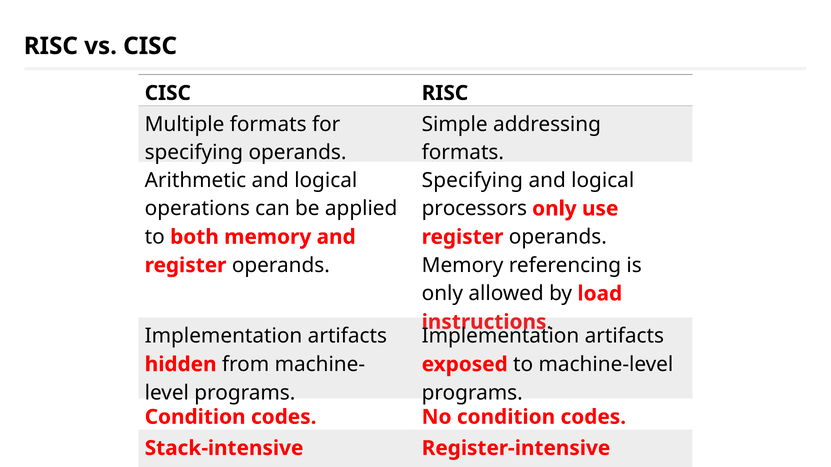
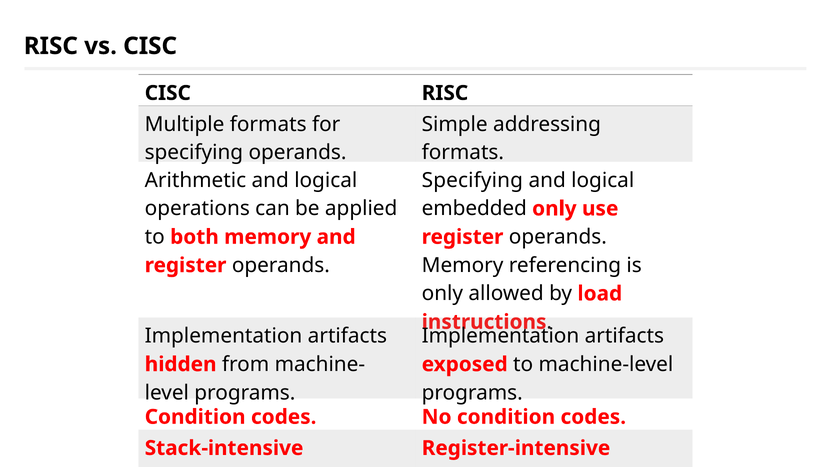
processors: processors -> embedded (474, 209)
